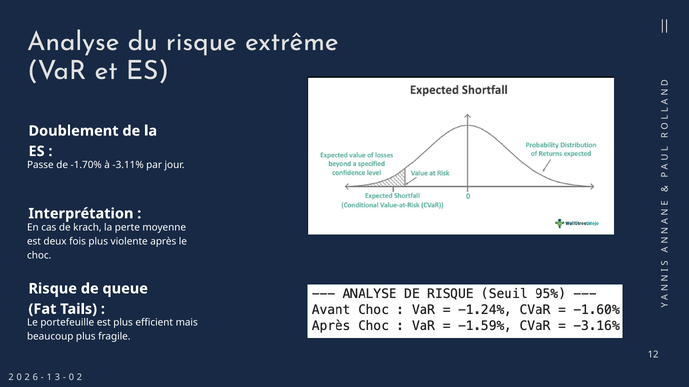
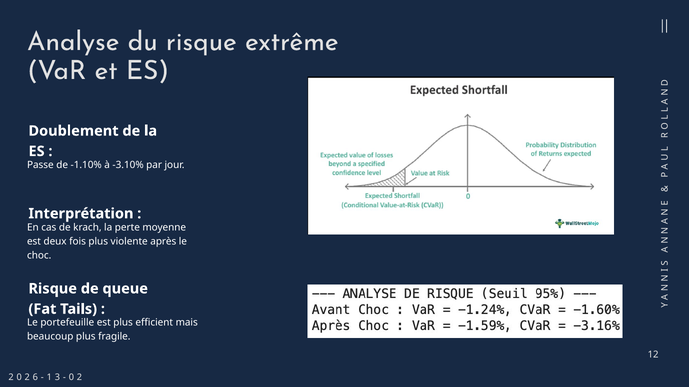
-1.70%: -1.70% -> -1.10% (86, 165)
-3.11%: -3.11% -> -3.10% (128, 165)
